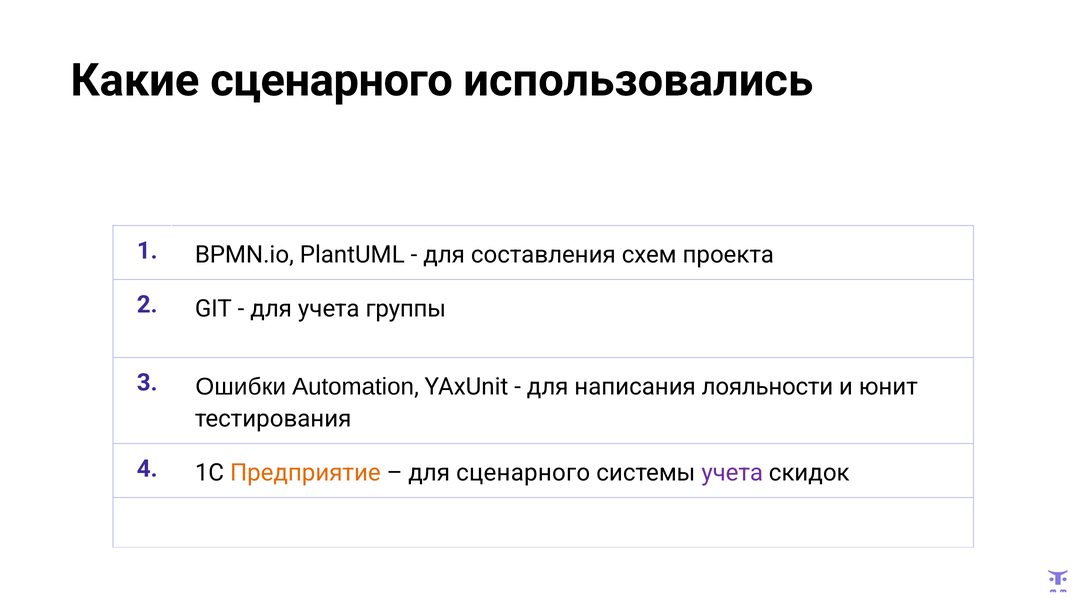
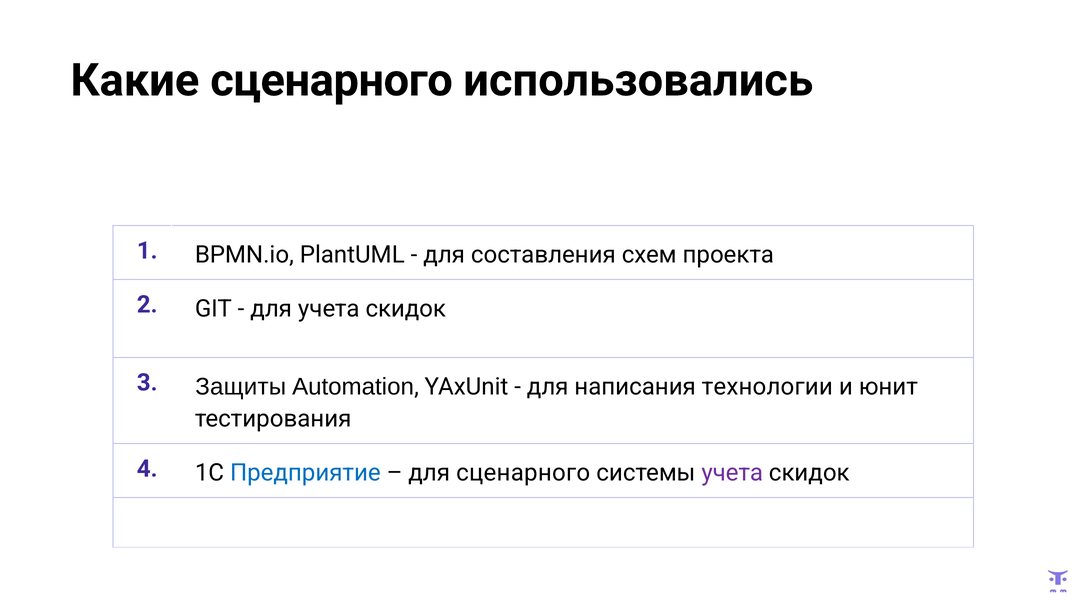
для учета группы: группы -> скидок (406, 309)
Ошибки: Ошибки -> Защиты (241, 387)
лояльности: лояльности -> технологии (767, 387)
Предприятие colour: orange -> blue (305, 473)
